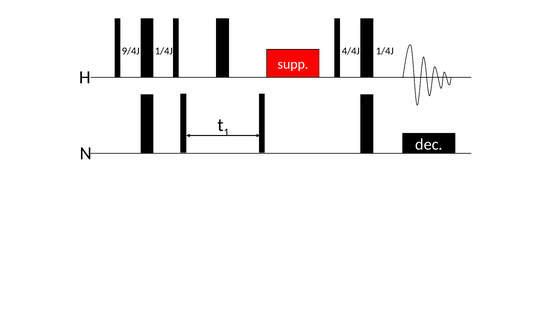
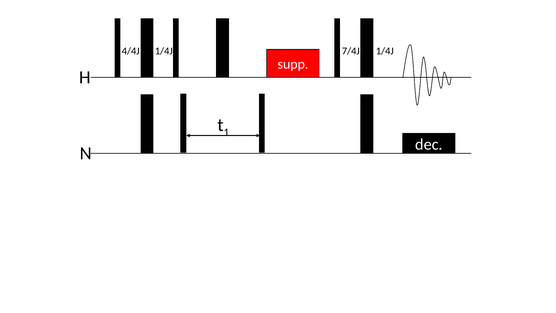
9/4J: 9/4J -> 4/4J (131, 51)
4/4J: 4/4J -> 7/4J (351, 51)
